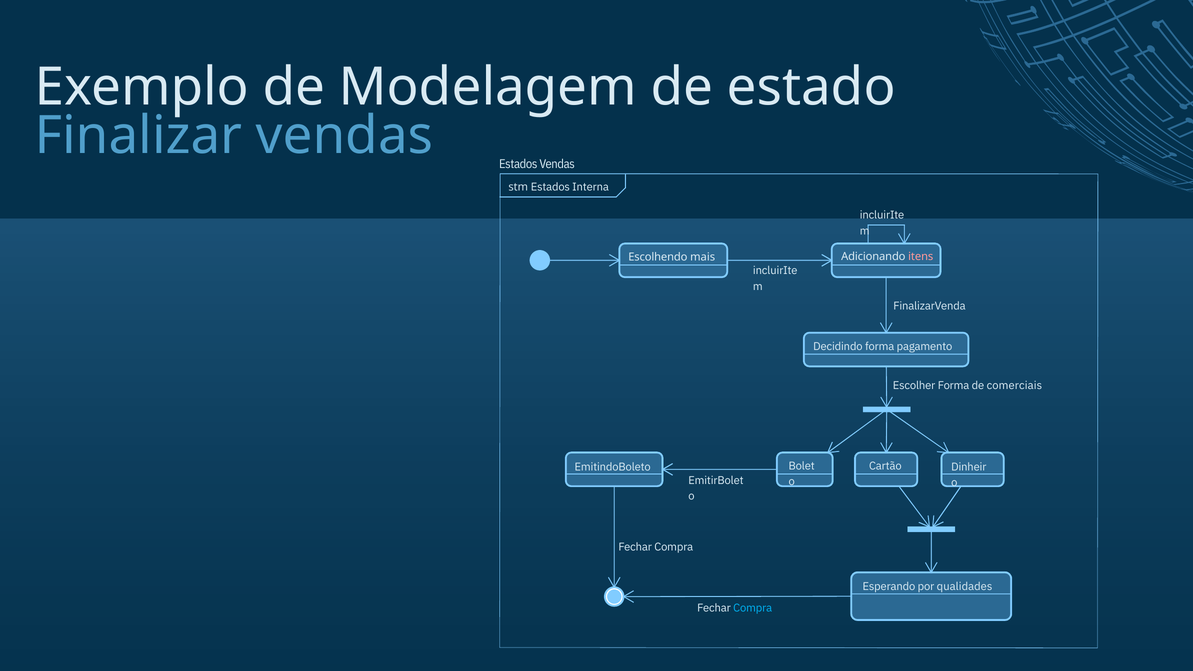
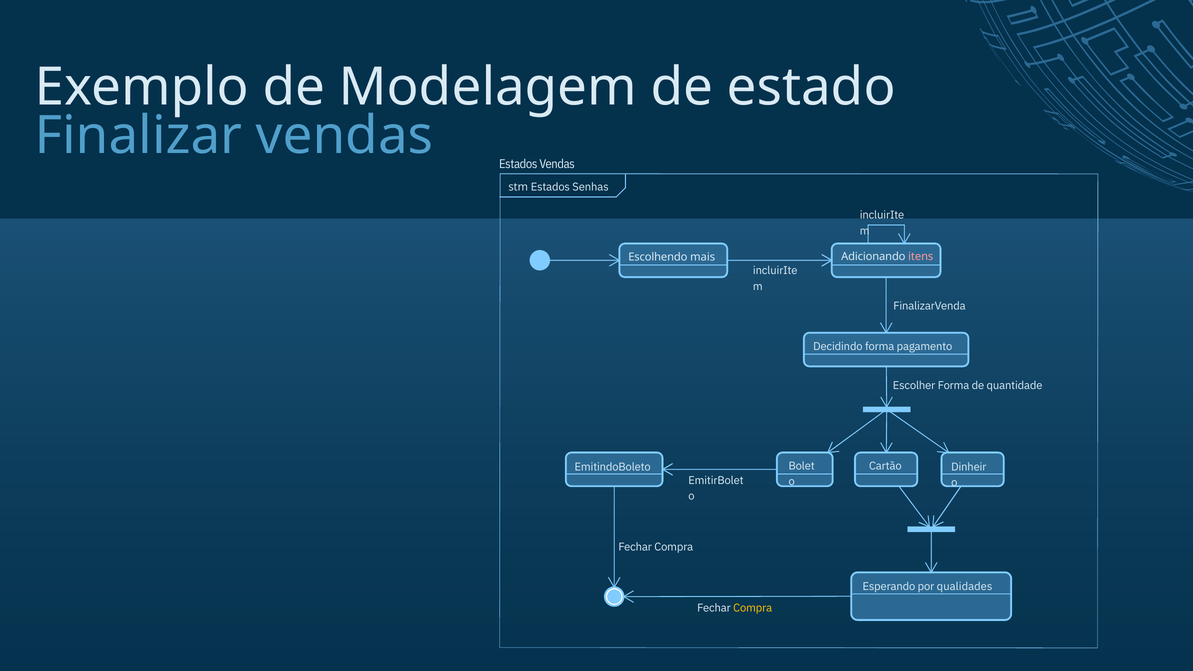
Interna: Interna -> Senhas (591, 187)
comerciais: comerciais -> quantidade (1015, 385)
Compra colour: light blue -> yellow (753, 608)
